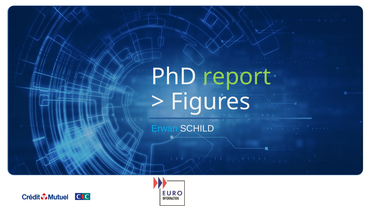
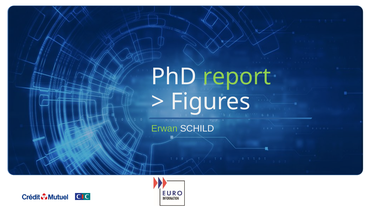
Erwan colour: light blue -> light green (164, 128)
